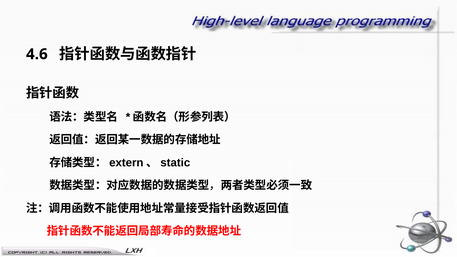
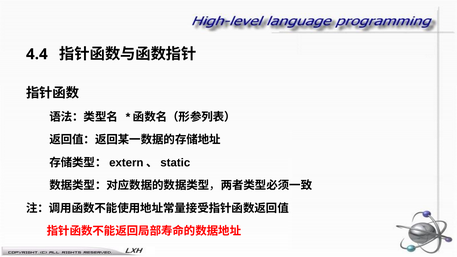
4.6: 4.6 -> 4.4 (37, 54)
